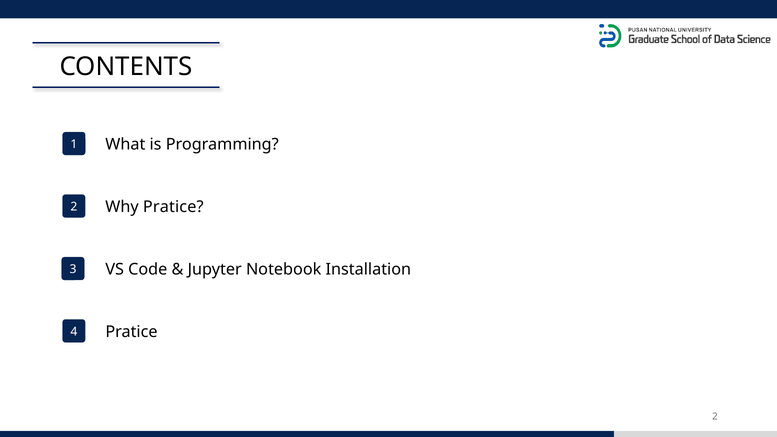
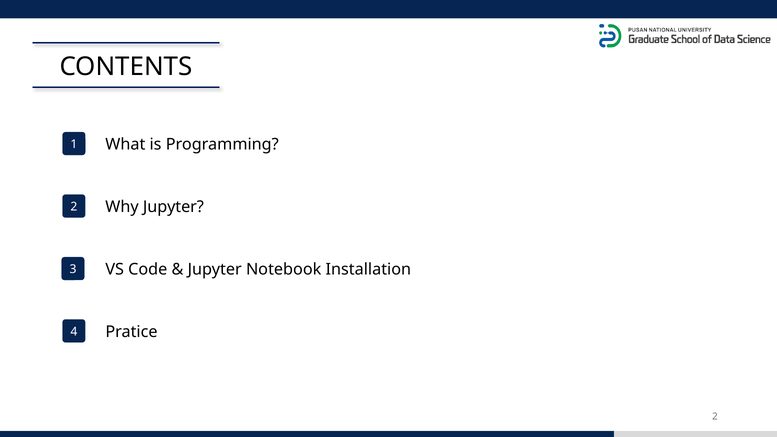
Why Pratice: Pratice -> Jupyter (173, 207)
